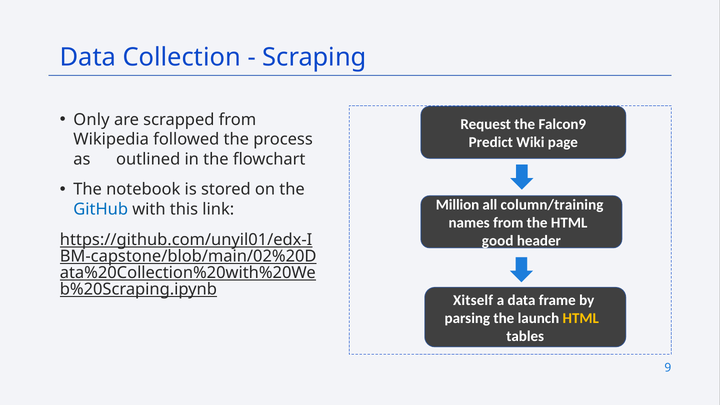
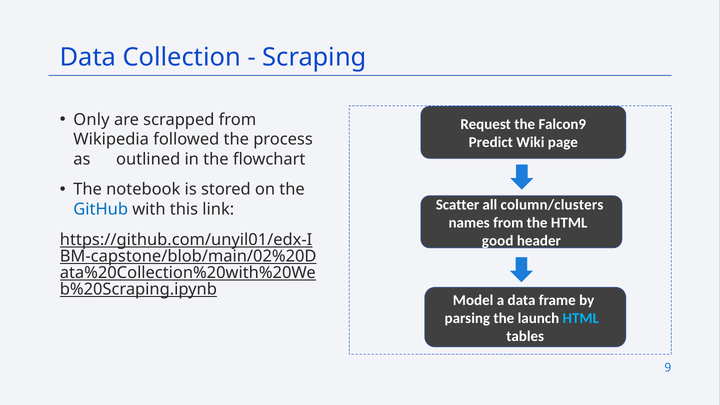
Million: Million -> Scatter (458, 205)
column/training: column/training -> column/clusters (552, 205)
Xitself: Xitself -> Model (473, 300)
HTML colour: yellow -> light blue (581, 318)
